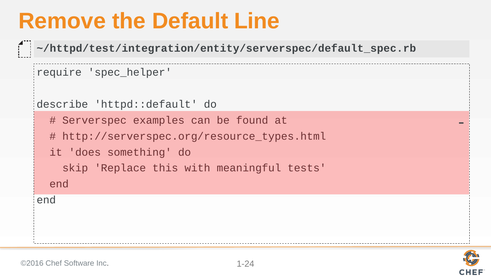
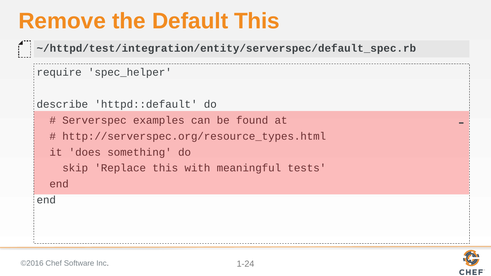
Default Line: Line -> This (257, 21)
